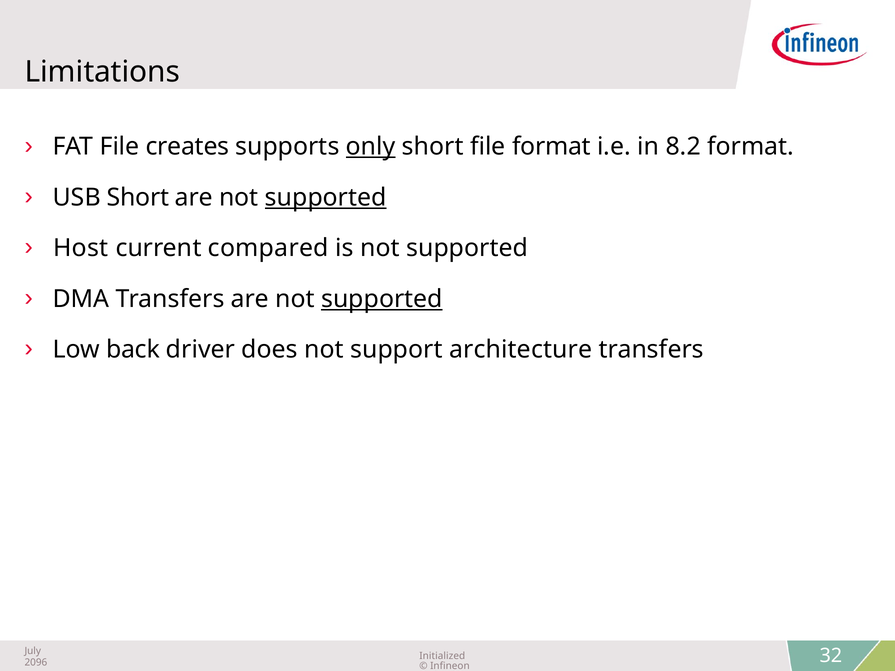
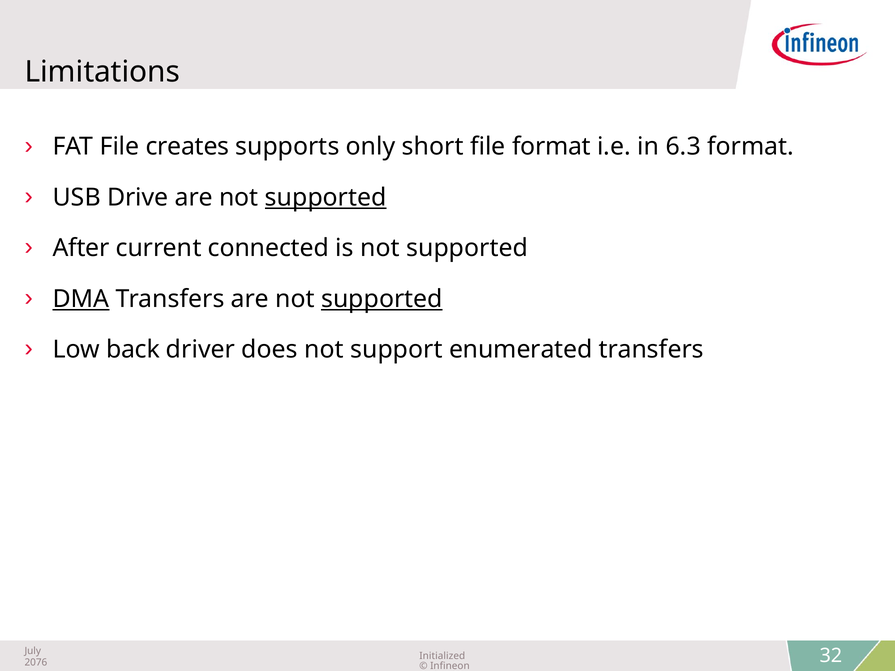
only underline: present -> none (371, 147)
8.2: 8.2 -> 6.3 (683, 147)
USB Short: Short -> Drive (138, 198)
Host: Host -> After (81, 248)
compared: compared -> connected (268, 248)
DMA underline: none -> present (81, 299)
architecture: architecture -> enumerated (521, 350)
2096: 2096 -> 2076 (36, 663)
